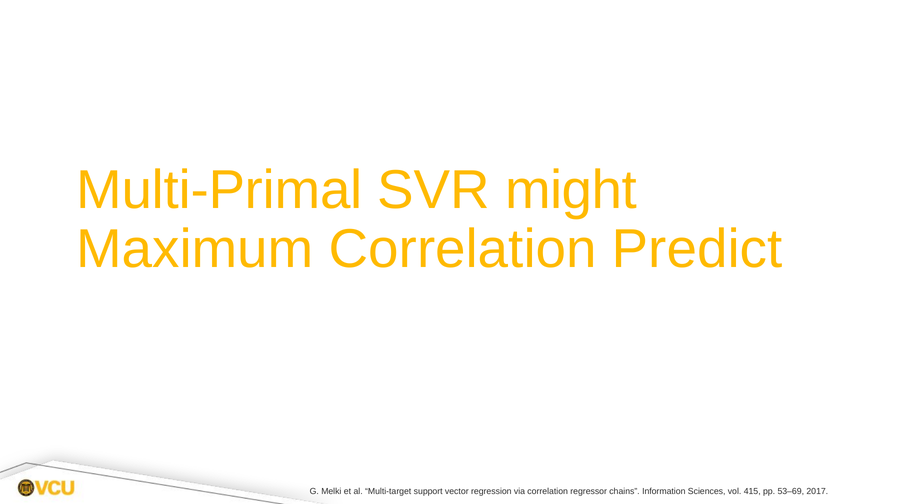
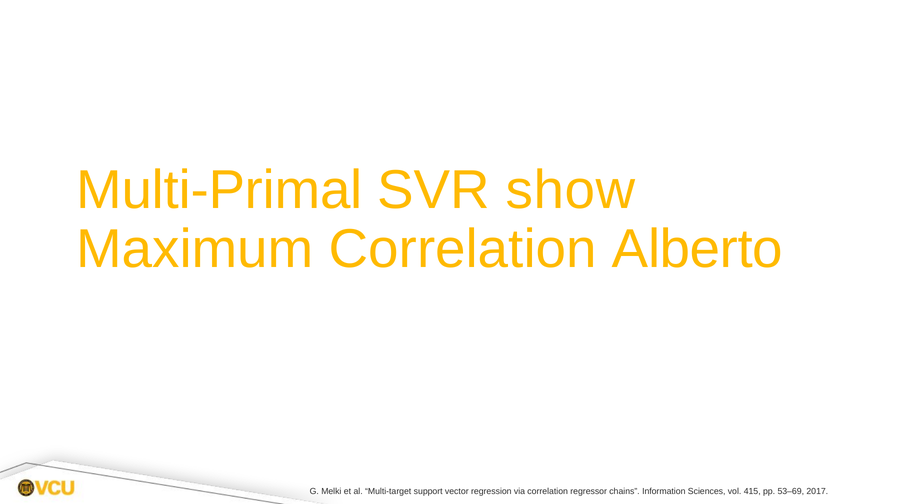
might: might -> show (570, 190)
Predict: Predict -> Alberto (697, 250)
